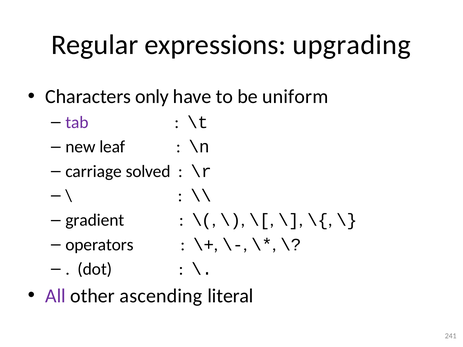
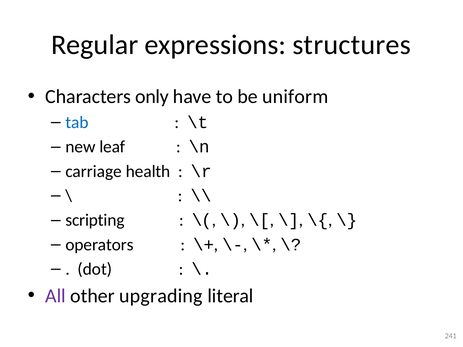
upgrading: upgrading -> structures (352, 45)
tab colour: purple -> blue (77, 123)
solved: solved -> health (148, 171)
gradient: gradient -> scripting (95, 220)
ascending: ascending -> upgrading (161, 296)
